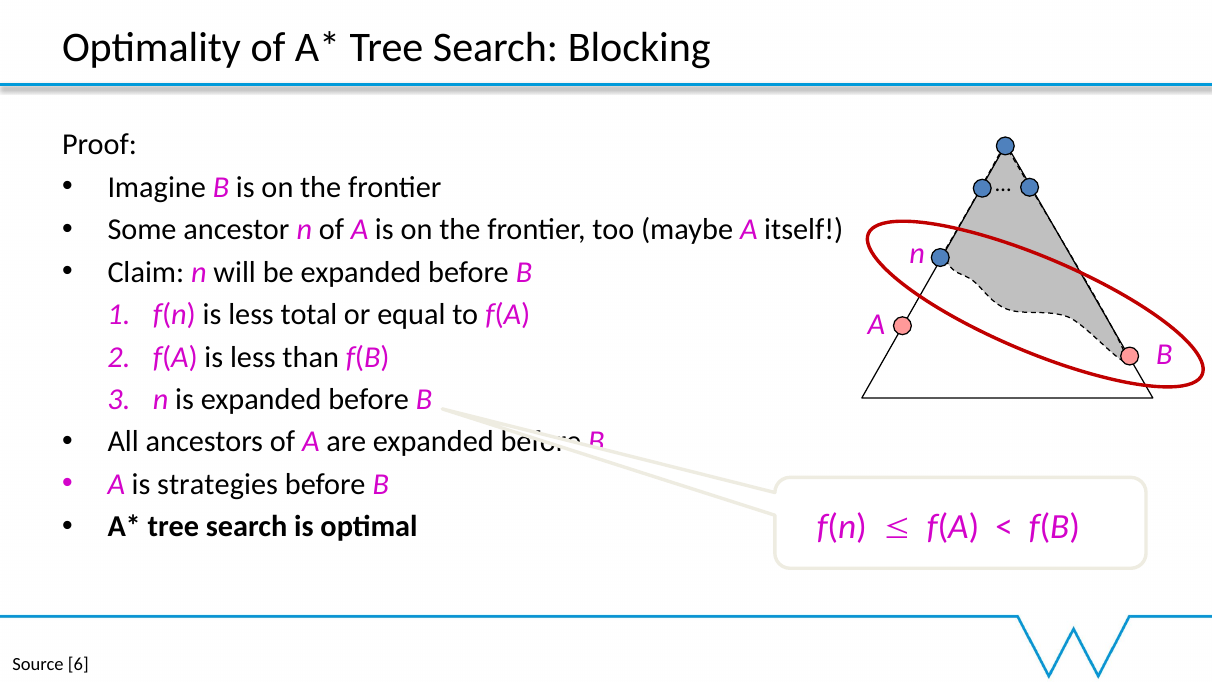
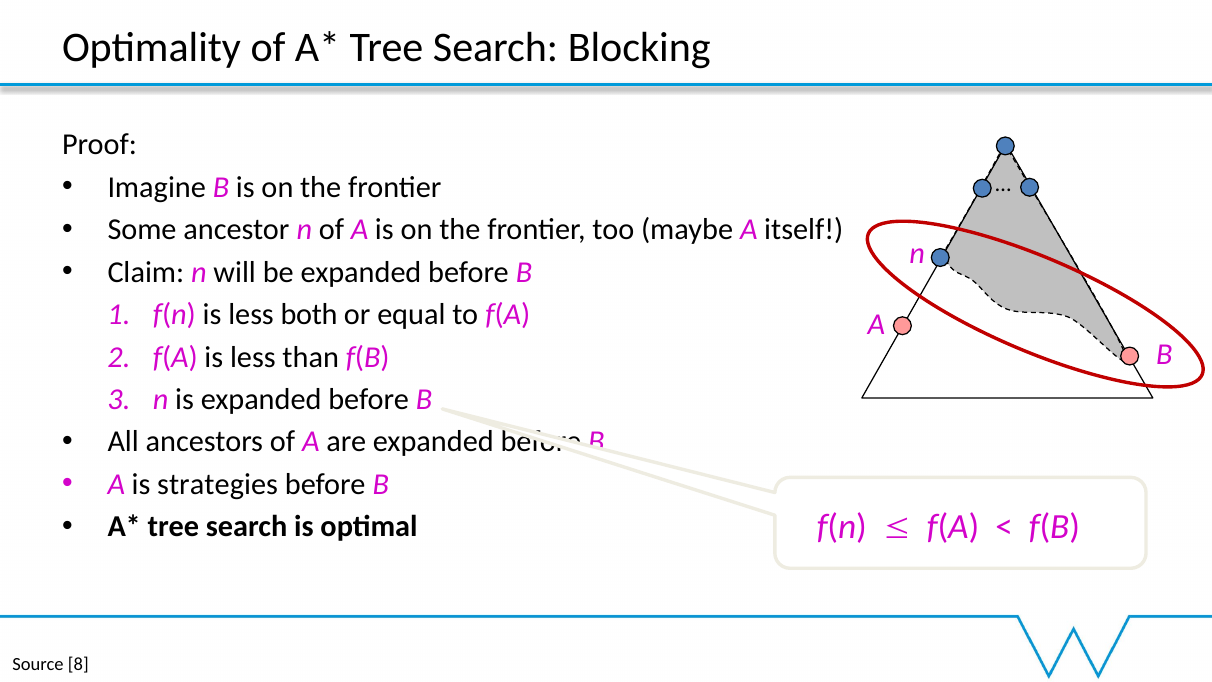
total: total -> both (309, 314)
6: 6 -> 8 (78, 664)
